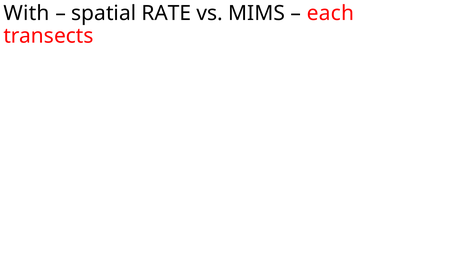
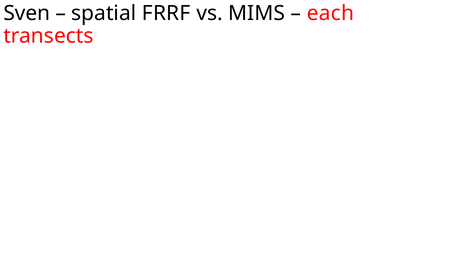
With: With -> Sven (27, 13)
RATE: RATE -> FRRF (166, 13)
